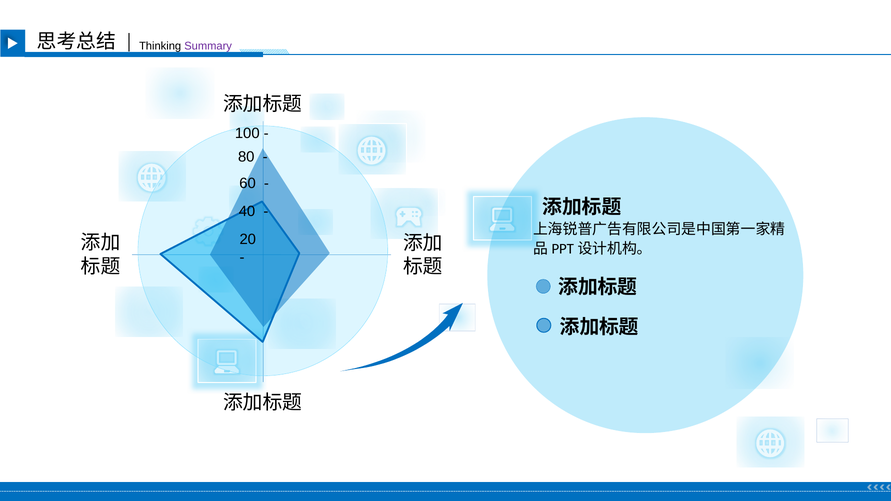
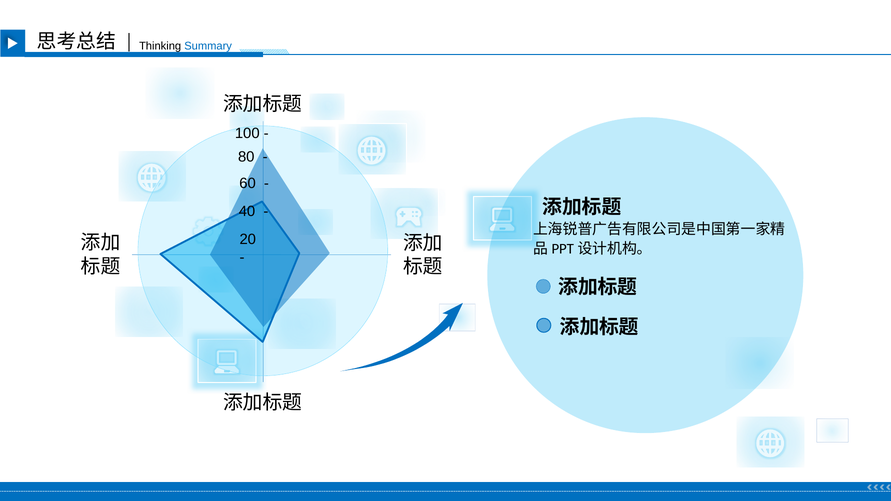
Summary colour: purple -> blue (208, 46)
